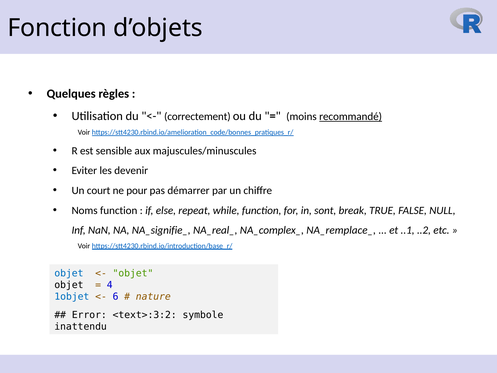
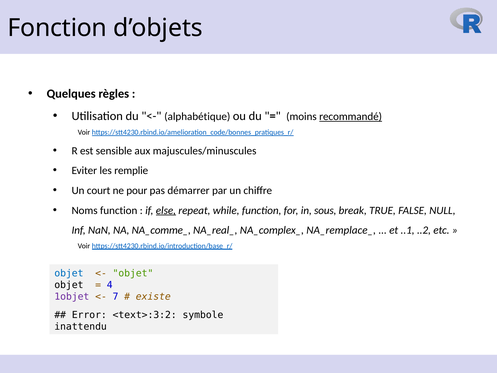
correctement: correctement -> alphabétique (197, 116)
devenir: devenir -> remplie (131, 171)
else underline: none -> present (166, 210)
sont: sont -> sous (325, 210)
NA_signifie_: NA_signifie_ -> NA_comme_ (161, 230)
1objet colour: blue -> purple (72, 296)
6: 6 -> 7 (116, 296)
nature: nature -> existe (153, 296)
